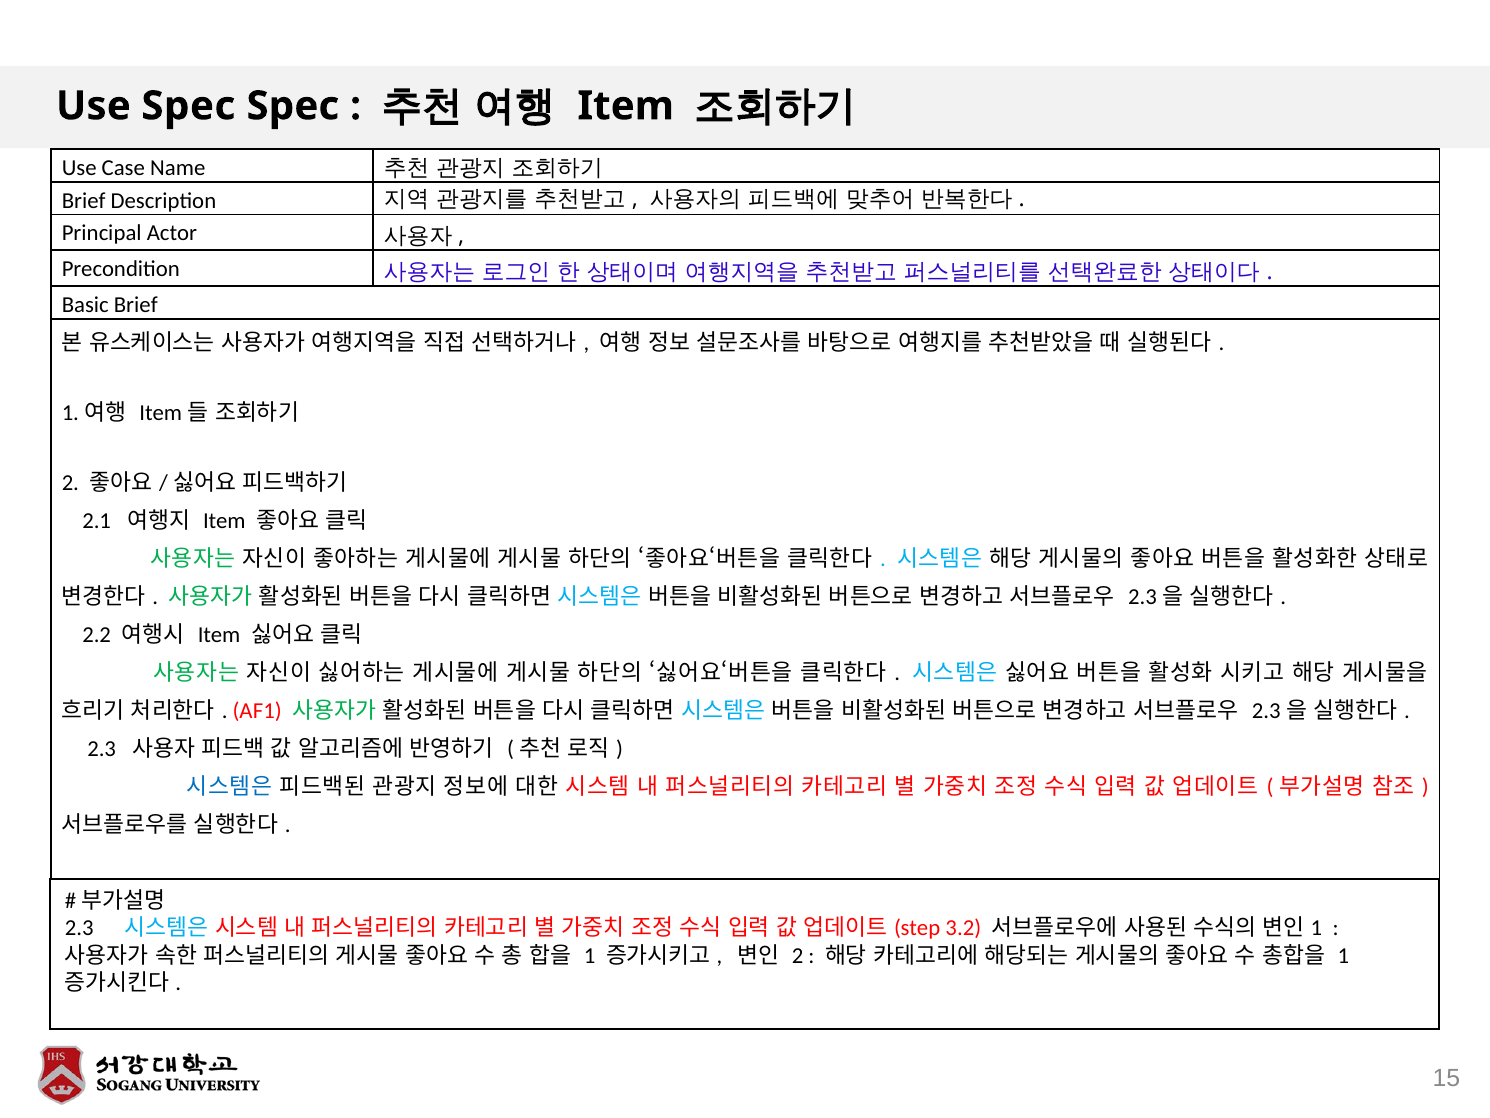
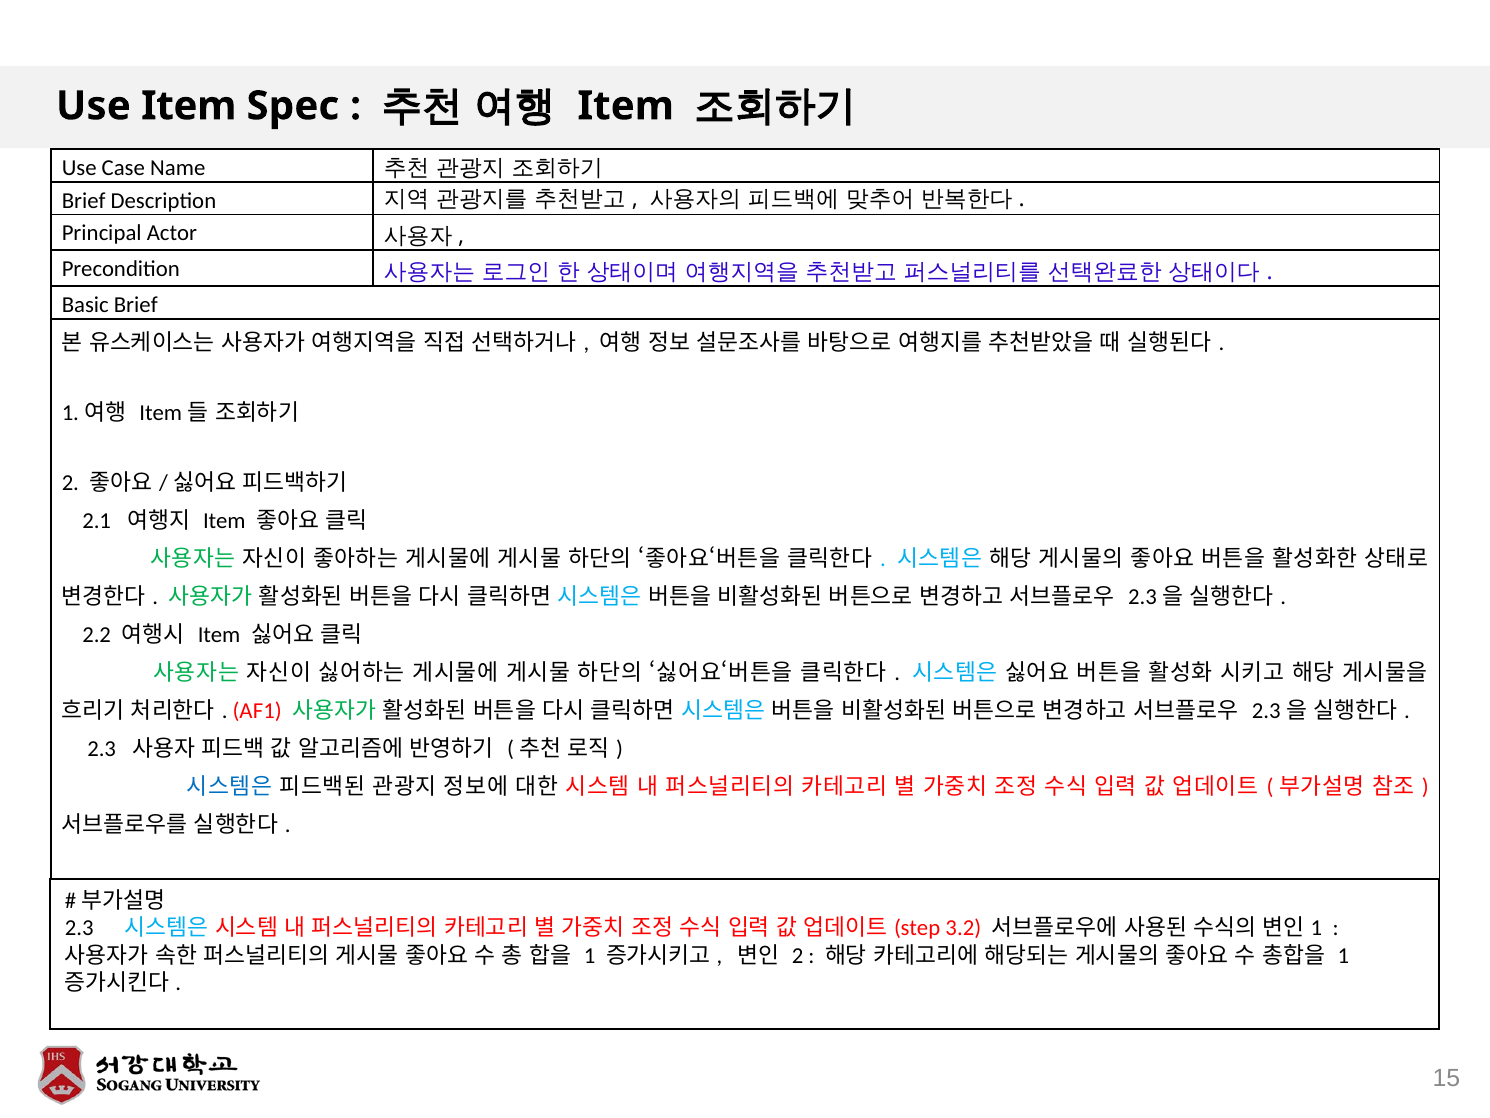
Use Spec: Spec -> Item (189, 106)
